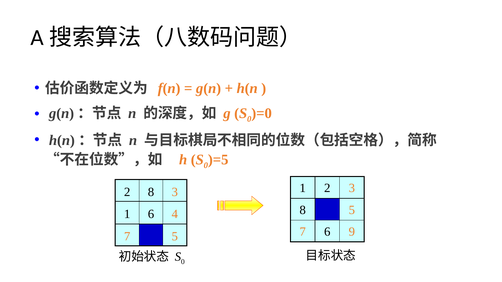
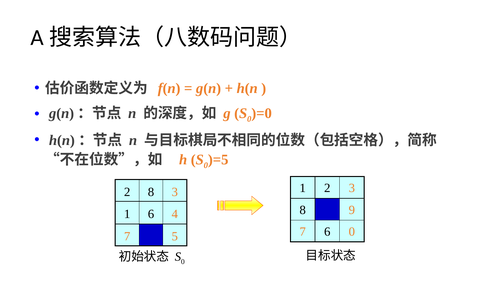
8 5: 5 -> 9 (352, 210)
6 9: 9 -> 0 (352, 232)
